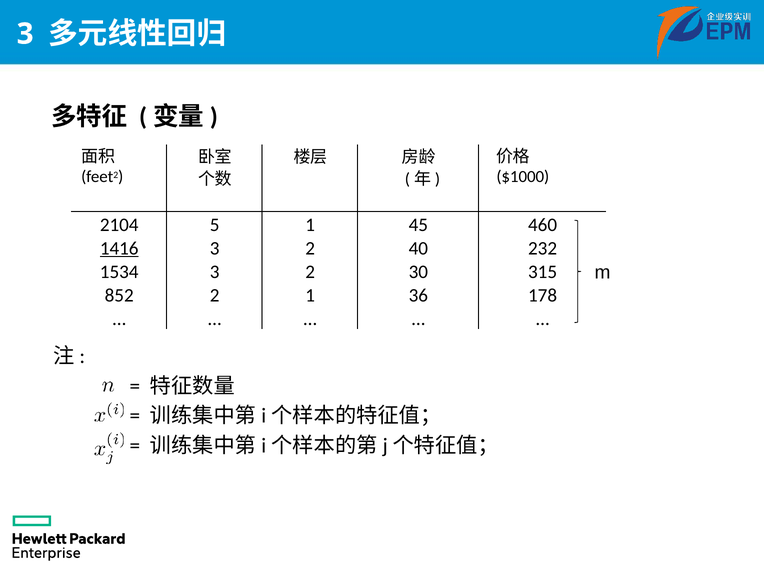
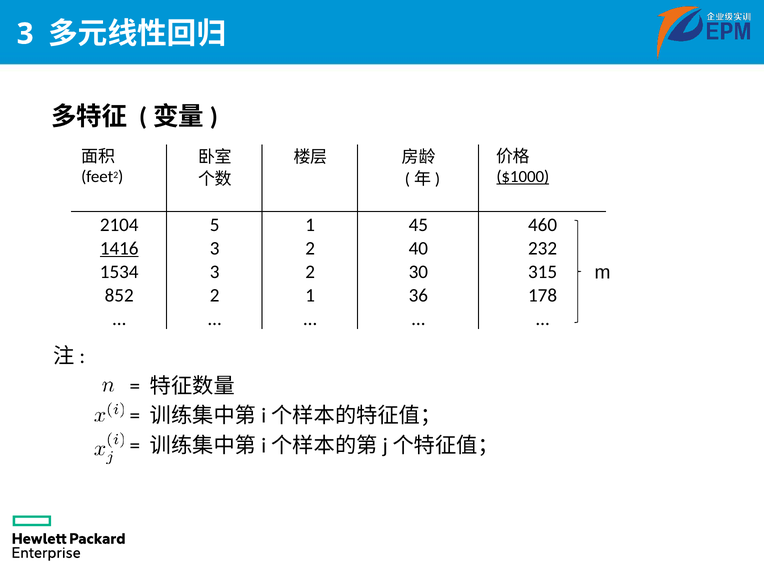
$1000 underline: none -> present (523, 177)
